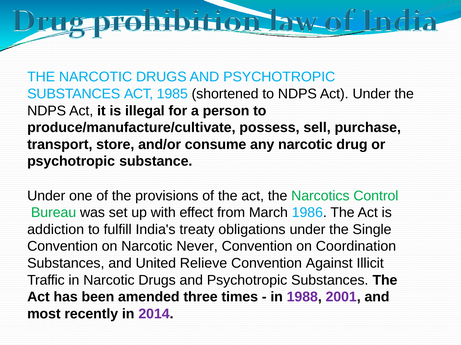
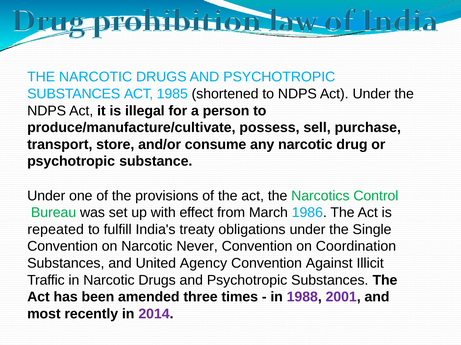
addiction: addiction -> repeated (56, 230)
Relieve: Relieve -> Agency (204, 264)
